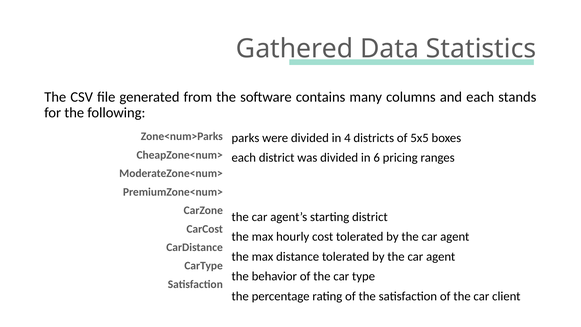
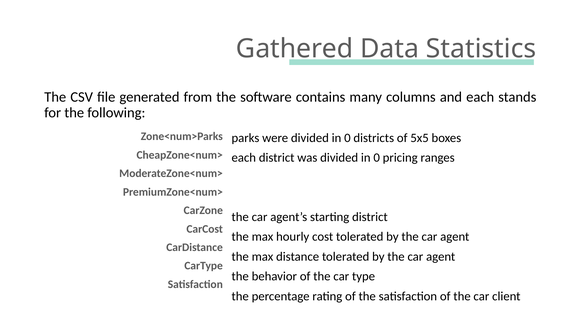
were divided in 4: 4 -> 0 (347, 138)
was divided in 6: 6 -> 0 (377, 158)
